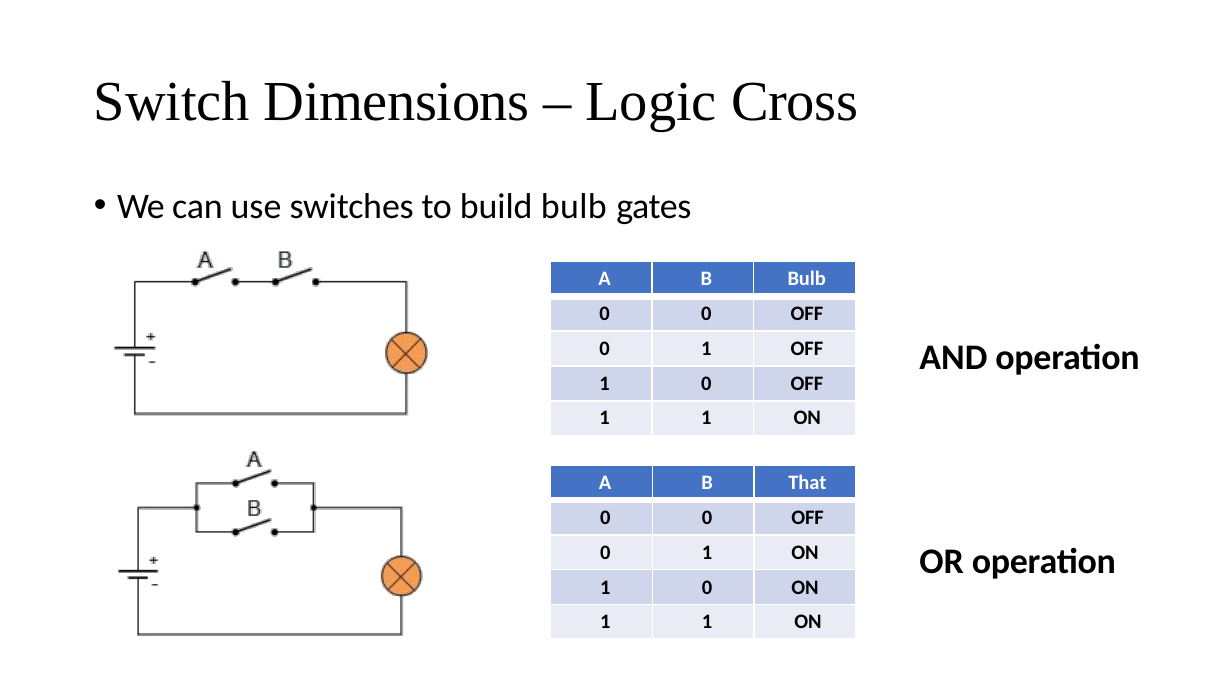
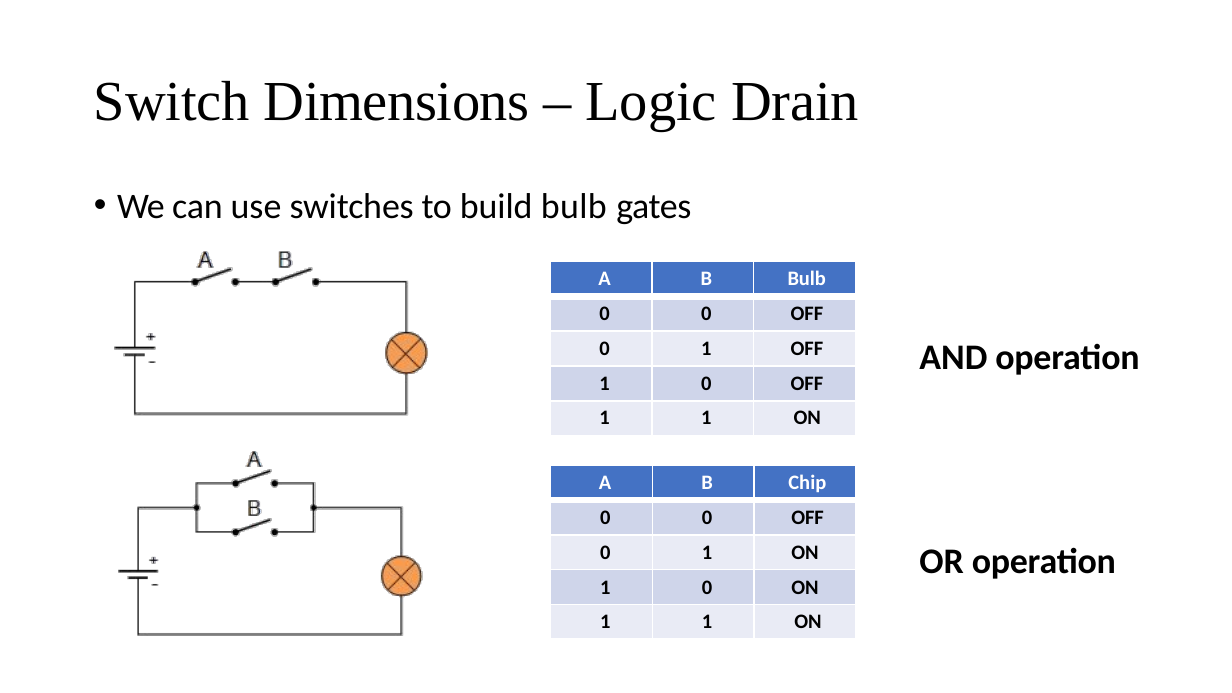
Cross: Cross -> Drain (795, 101)
That: That -> Chip (807, 483)
